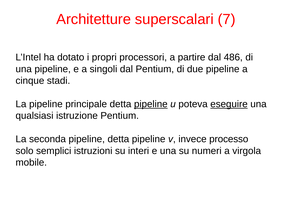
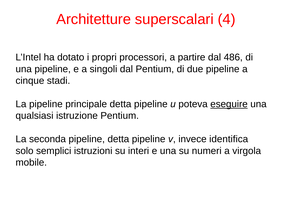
7: 7 -> 4 (227, 19)
pipeline underline: present -> none (151, 104)
processo: processo -> identifica (229, 139)
